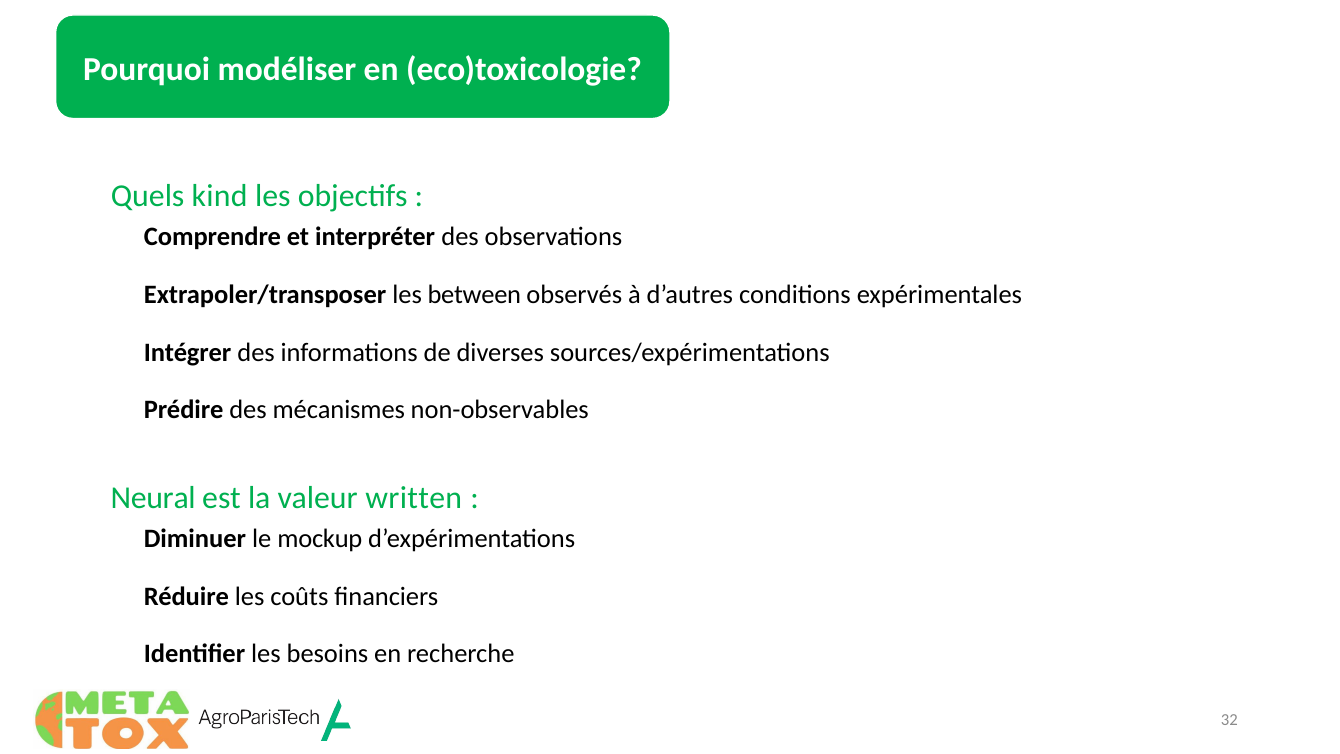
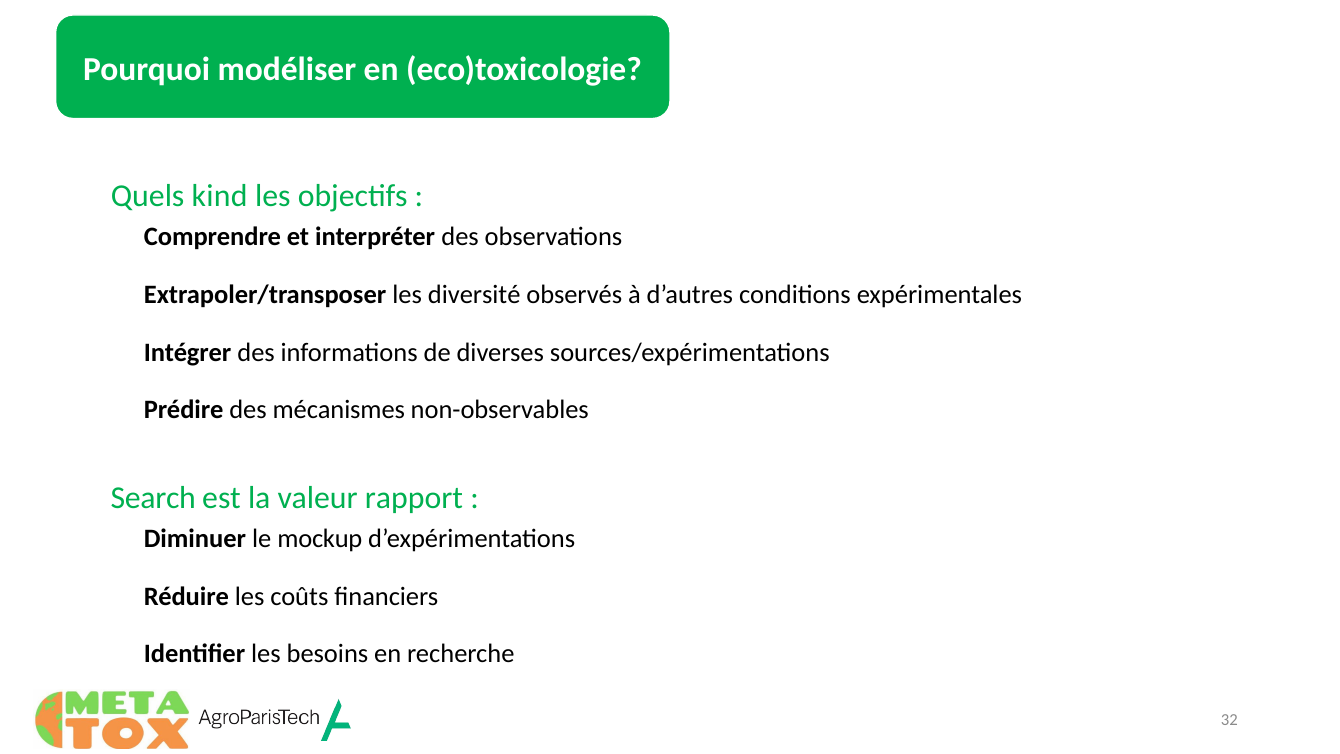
between: between -> diversité (474, 295)
Neural: Neural -> Search (153, 498)
written: written -> rapport (414, 498)
